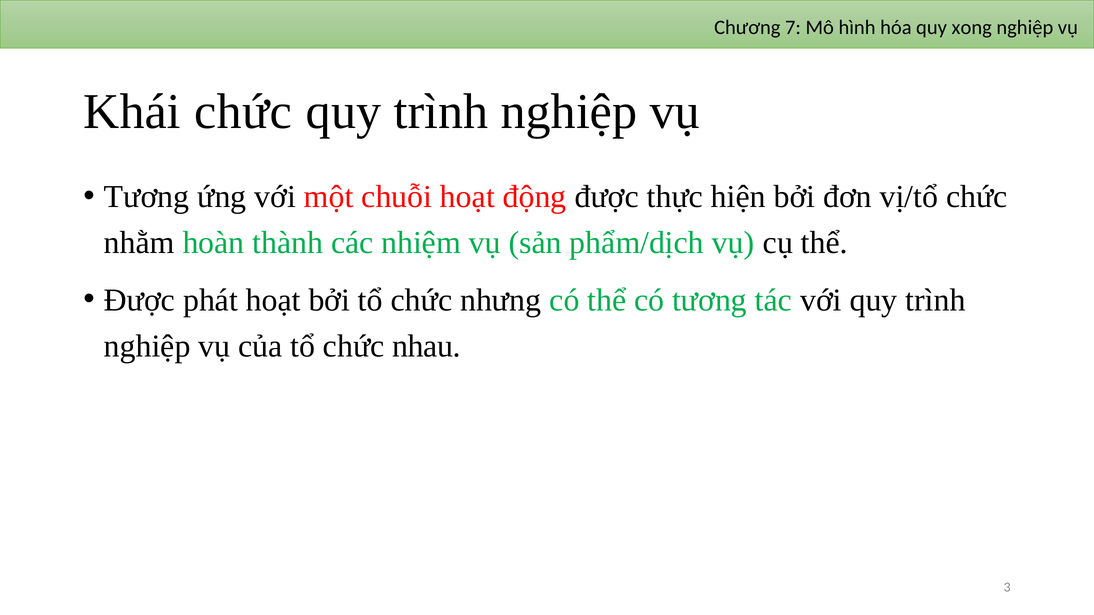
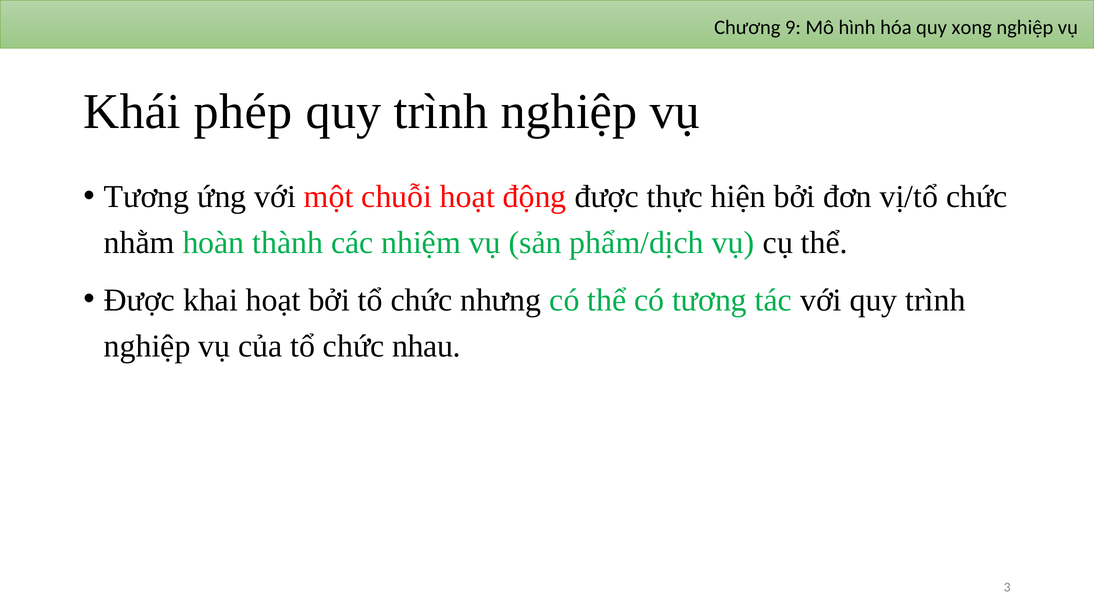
7: 7 -> 9 (793, 27)
Khái chức: chức -> phép (243, 112)
phát: phát -> khai (211, 300)
